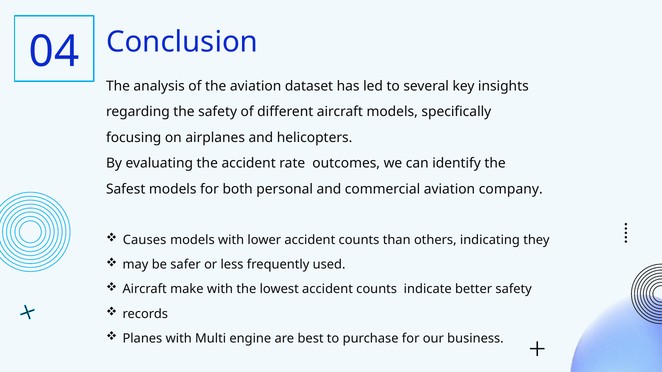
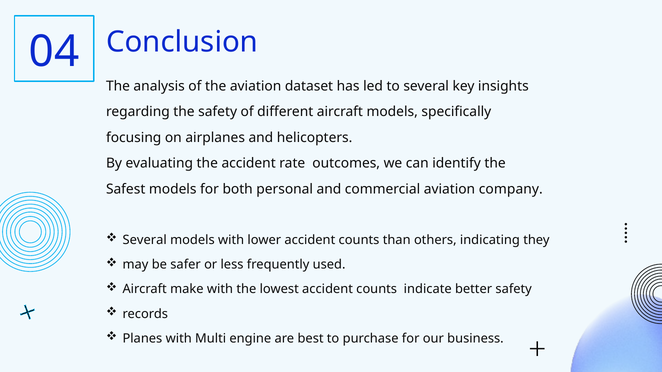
Causes: Causes -> Several (145, 240)
